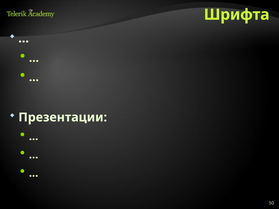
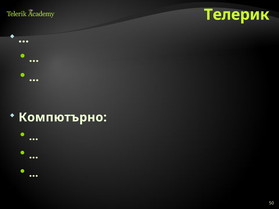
Шрифта: Шрифта -> Телерик (237, 15)
Презентации: Презентации -> Компютърно (63, 117)
